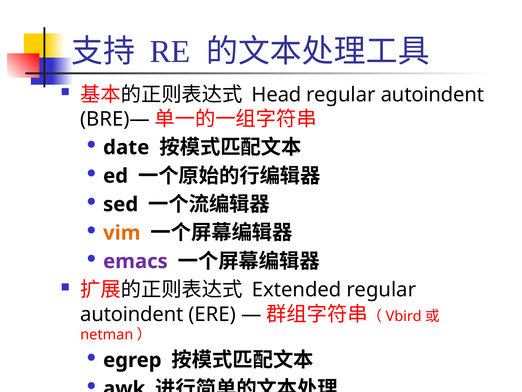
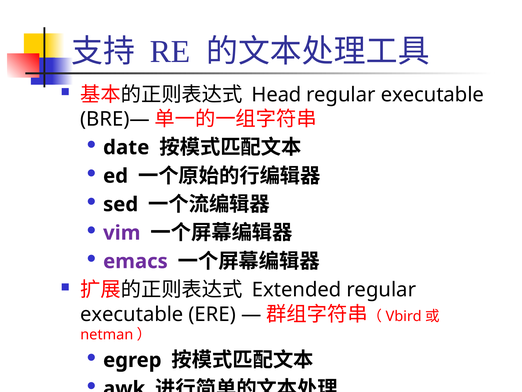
autoindent: autoindent -> executable (432, 95)
vim colour: orange -> purple (122, 233)
autoindent: autoindent -> executable (132, 314)
